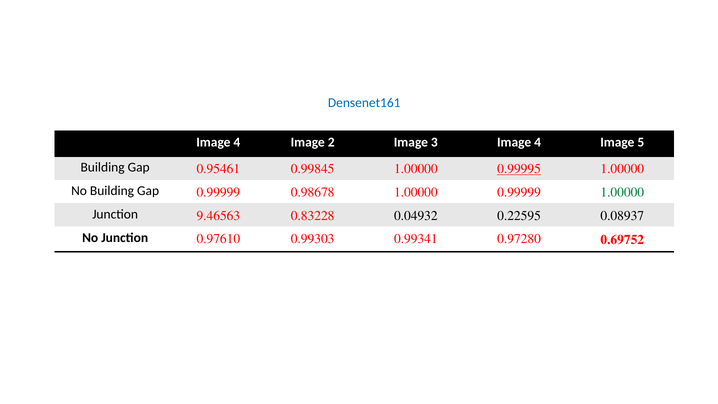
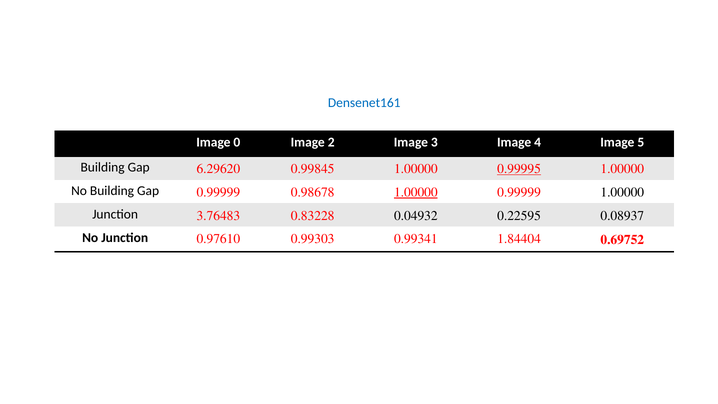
4: 4 -> 0 (237, 142)
0.95461: 0.95461 -> 6.29620 (218, 169)
1.00000 underline: none -> present (416, 192)
1.00000 colour: green -> black (622, 192)
9.46563: 9.46563 -> 3.76483 (218, 216)
0.97280: 0.97280 -> 1.84404 (519, 239)
